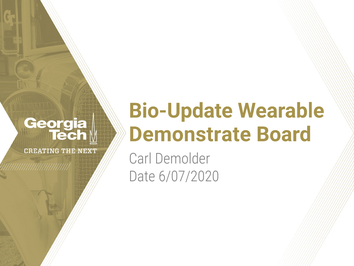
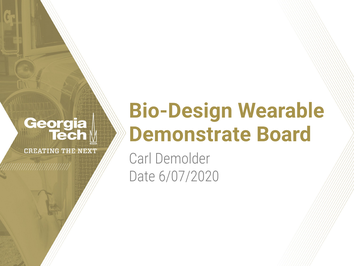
Bio-Update: Bio-Update -> Bio-Design (181, 111)
